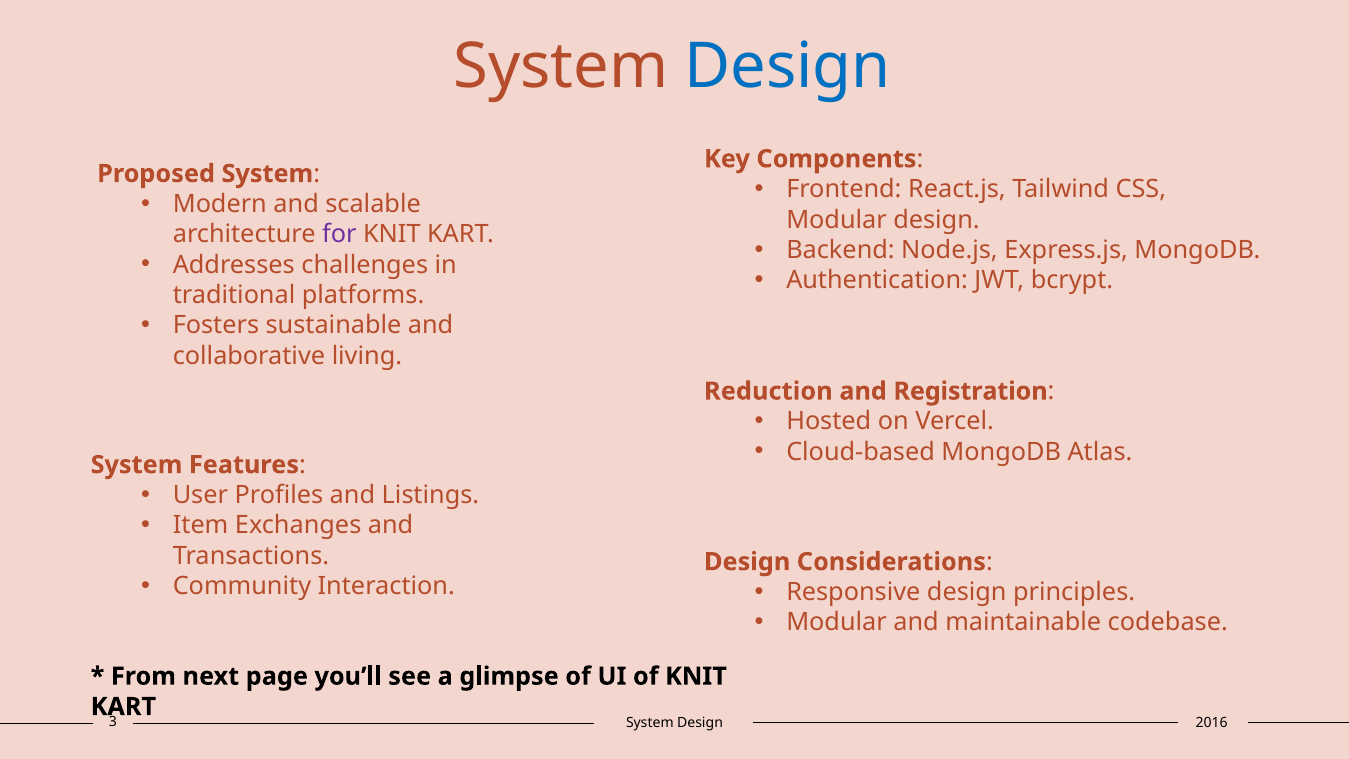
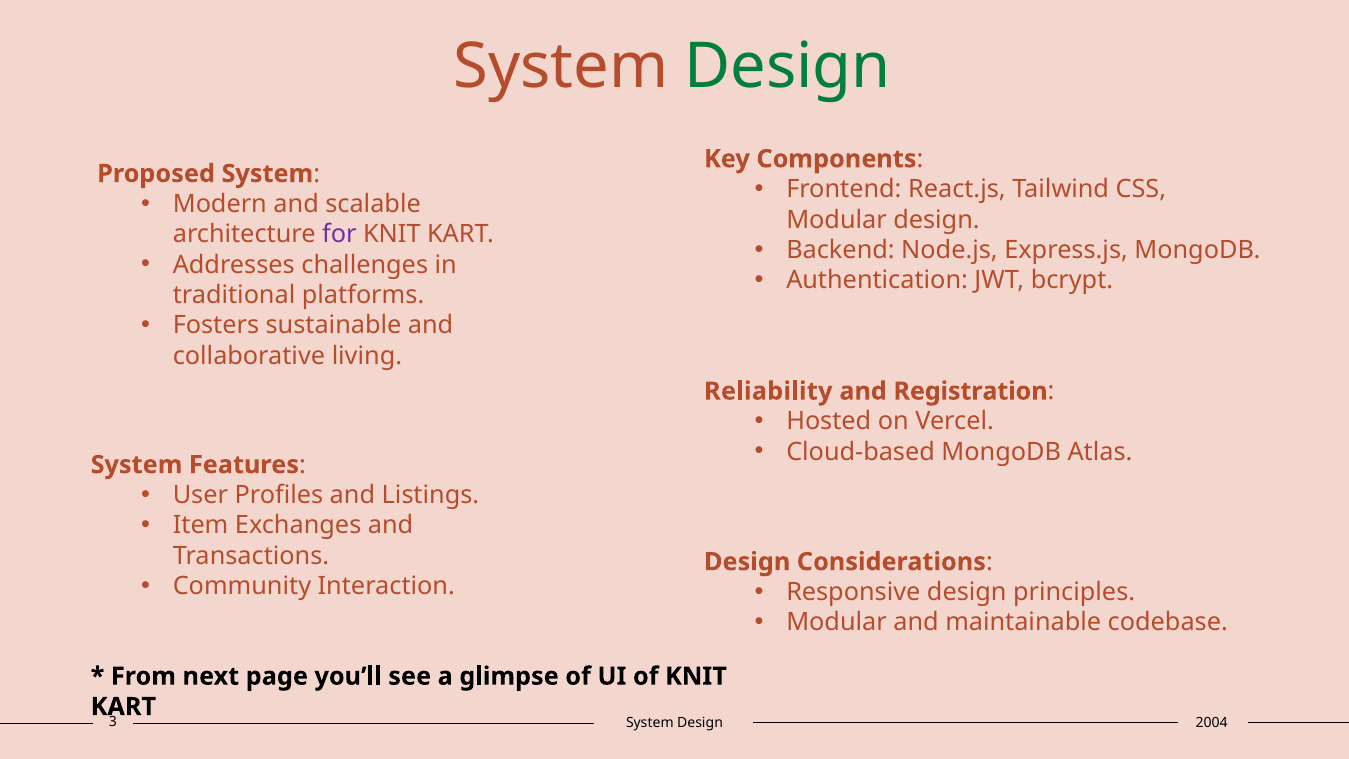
Design colour: blue -> green (788, 67)
Reduction: Reduction -> Reliability (768, 391)
2016: 2016 -> 2004 (1212, 723)
